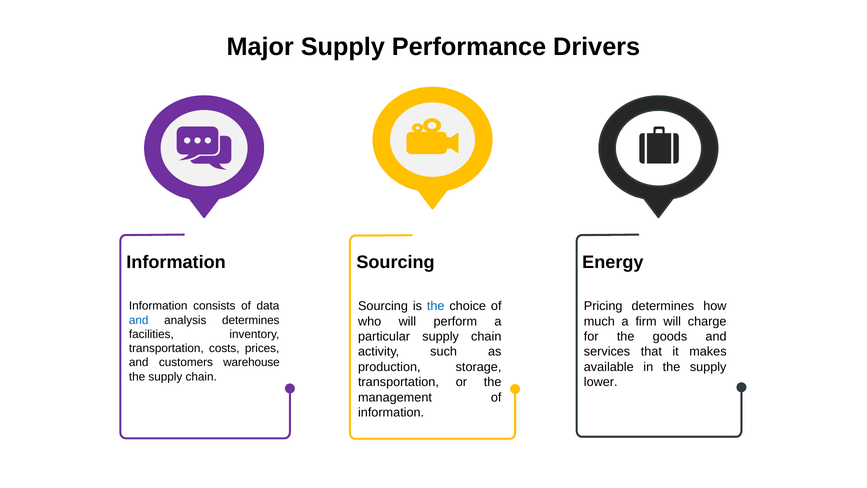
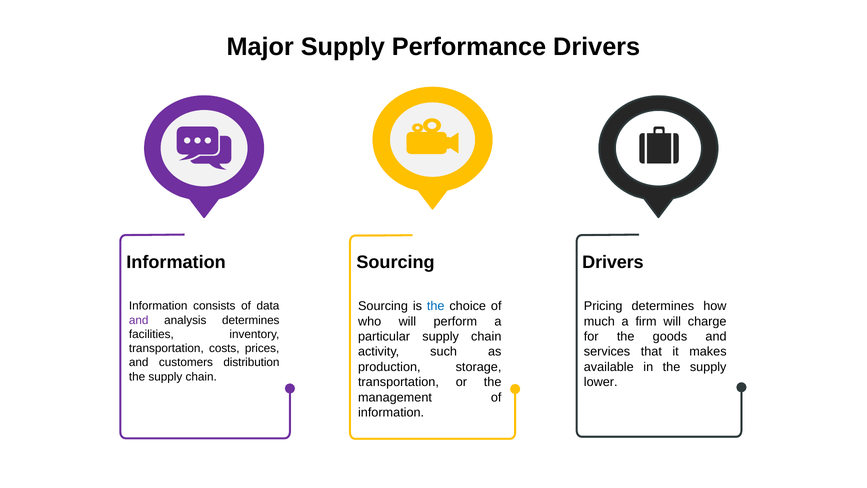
Sourcing Energy: Energy -> Drivers (613, 262)
and colour: blue -> purple (139, 320)
warehouse: warehouse -> distribution (251, 362)
